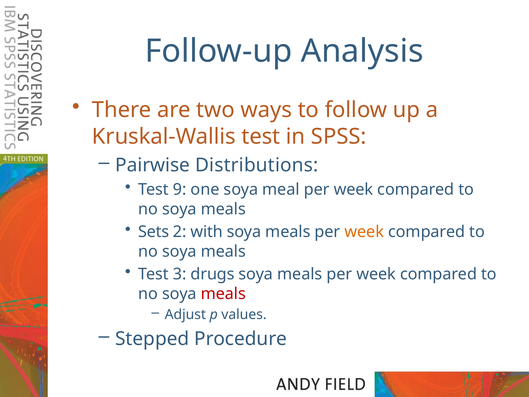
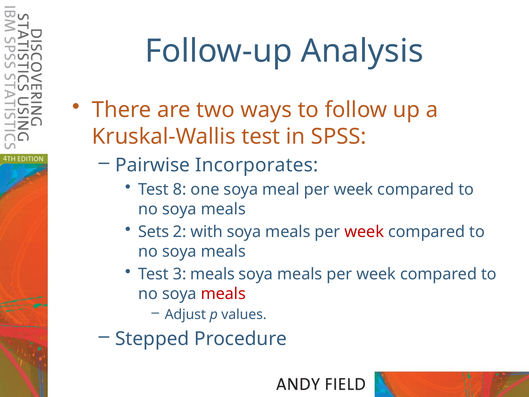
Distributions: Distributions -> Incorporates (257, 165)
9: 9 -> 8 (180, 190)
week colour: orange -> red (364, 232)
3 drugs: drugs -> meals (213, 274)
